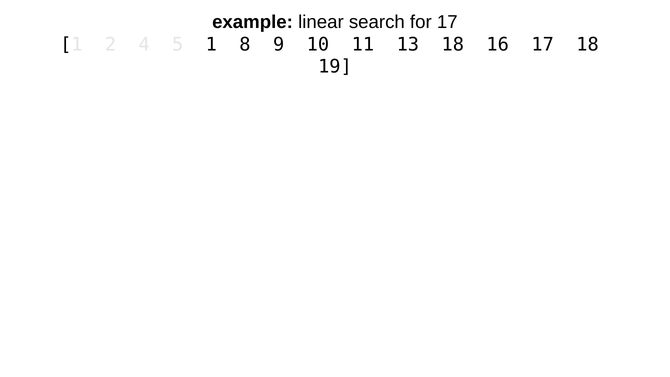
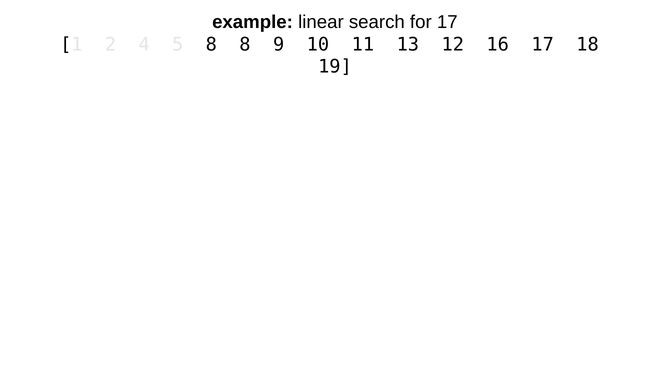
5 1: 1 -> 8 (211, 44)
13 18: 18 -> 12 (453, 44)
